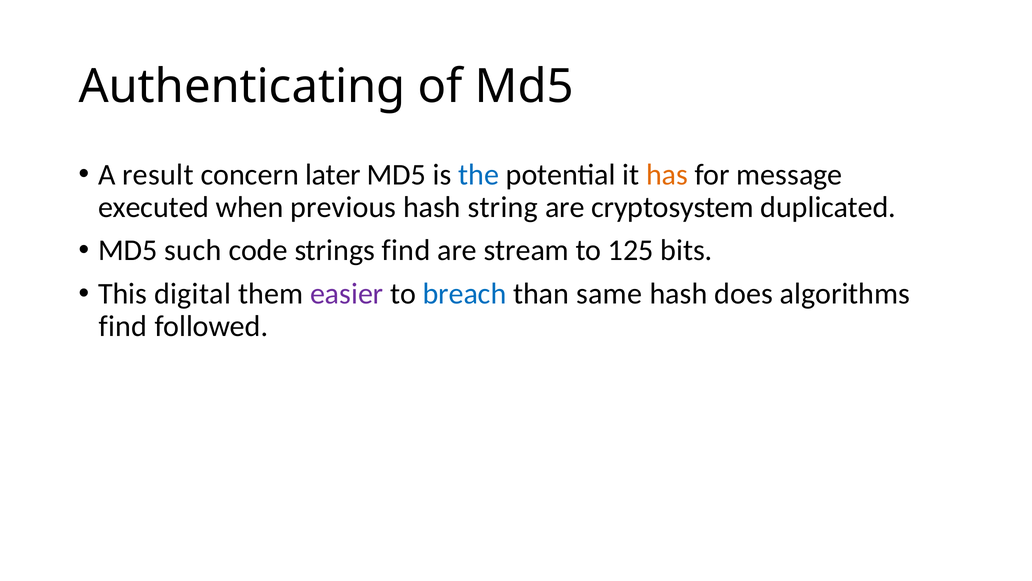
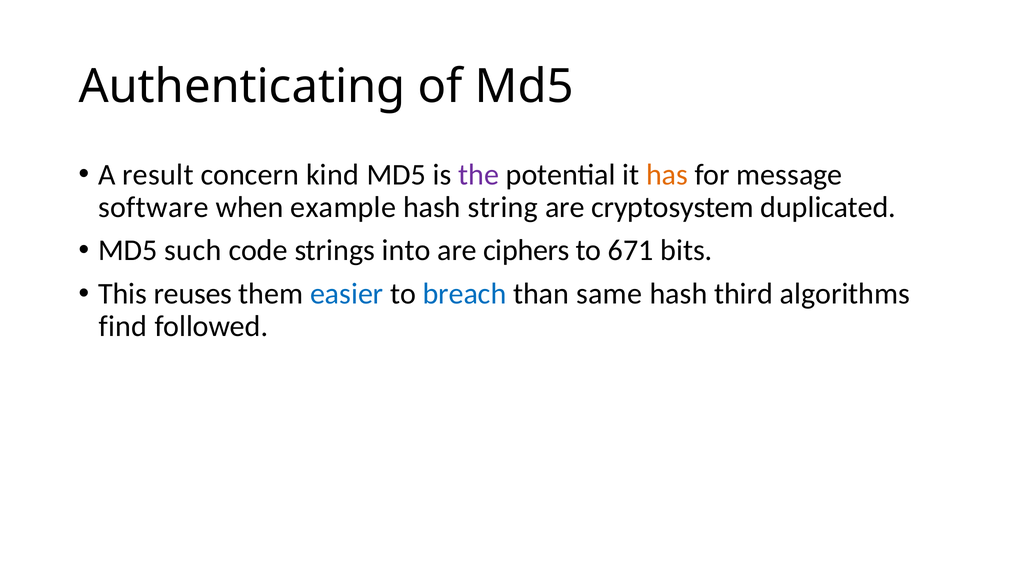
later: later -> kind (333, 174)
the colour: blue -> purple (479, 174)
executed: executed -> software (153, 207)
previous: previous -> example (343, 207)
strings find: find -> into (406, 250)
stream: stream -> ciphers (526, 250)
125: 125 -> 671 (631, 250)
digital: digital -> reuses (193, 294)
easier colour: purple -> blue (347, 294)
does: does -> third (744, 294)
